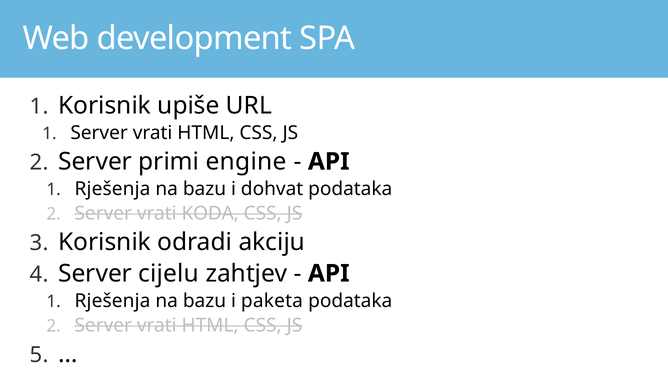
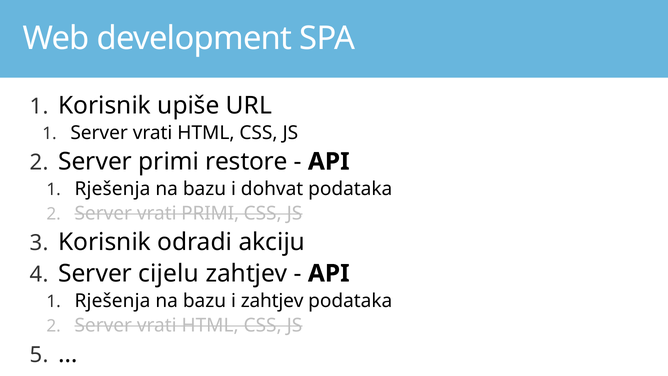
engine: engine -> restore (246, 161)
vrati KODA: KODA -> PRIMI (210, 213)
i paketa: paketa -> zahtjev (272, 301)
